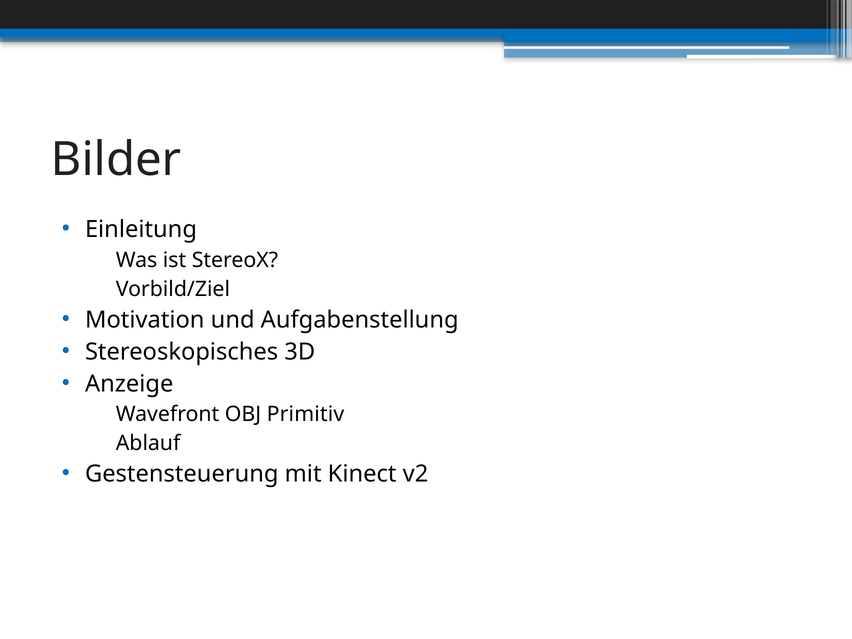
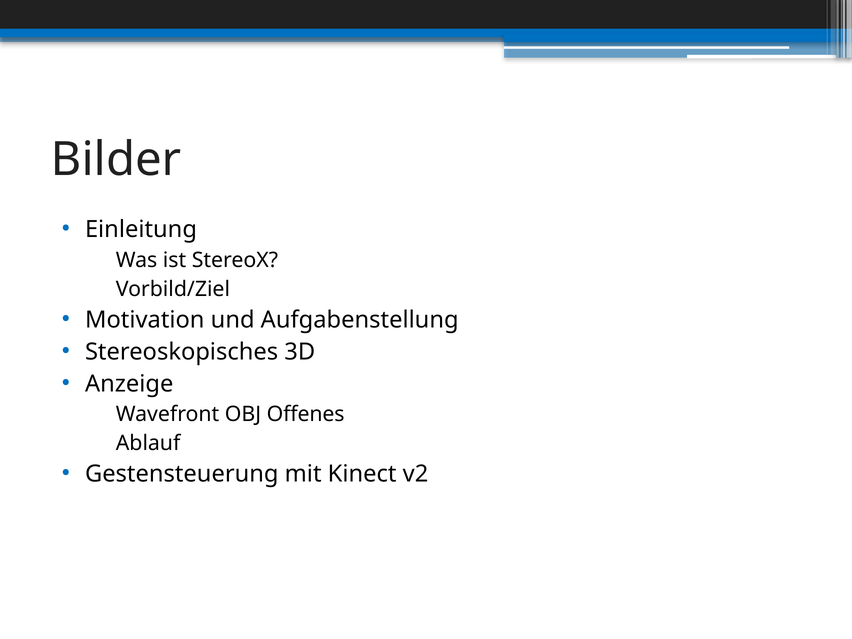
Primitiv: Primitiv -> Offenes (306, 414)
